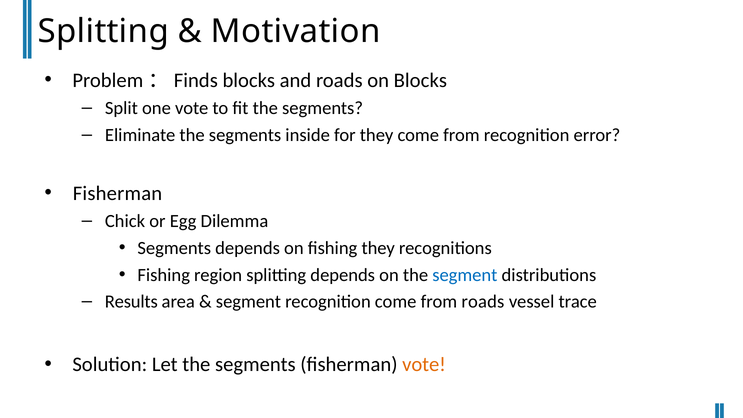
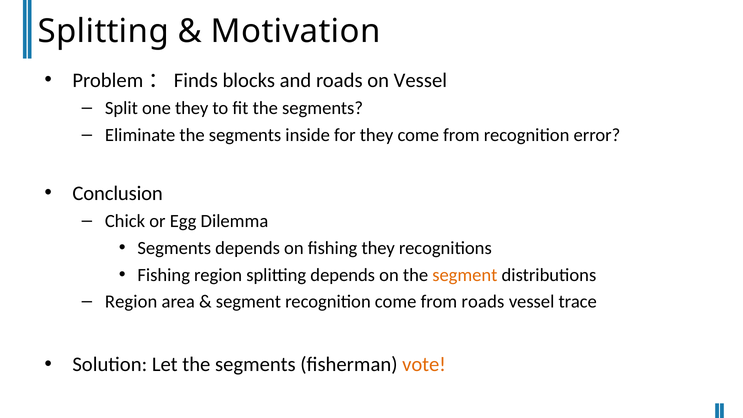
on Blocks: Blocks -> Vessel (420, 80)
one vote: vote -> they (192, 108)
Fisherman: Fisherman -> Conclusion (118, 193)
segment colour: blue -> orange (465, 275)
Results: Results -> Region (131, 302)
